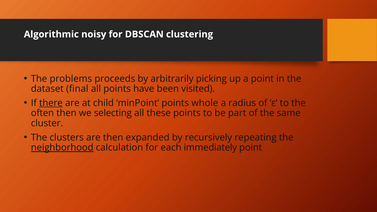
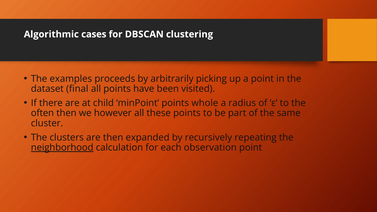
noisy: noisy -> cases (94, 34)
problems: problems -> examples (71, 79)
there underline: present -> none (51, 103)
selecting: selecting -> however (113, 113)
immediately: immediately -> observation (210, 148)
